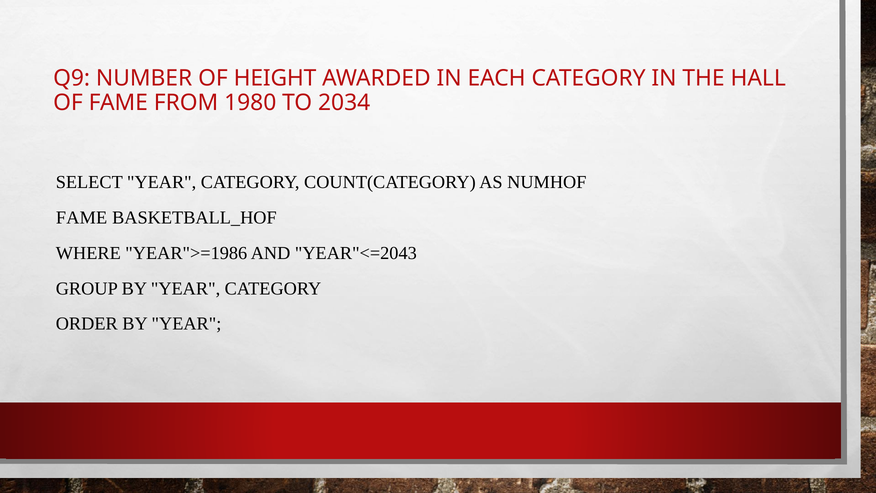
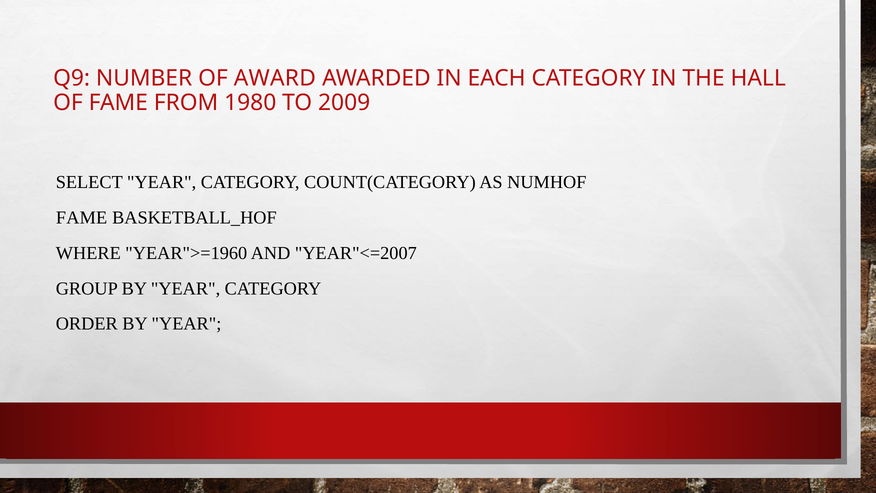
HEIGHT: HEIGHT -> AWARD (275, 78)
2034: 2034 -> 2009 (344, 103)
YEAR">=1986: YEAR">=1986 -> YEAR">=1960 (186, 253)
YEAR"<=2043: YEAR"<=2043 -> YEAR"<=2007 (356, 253)
